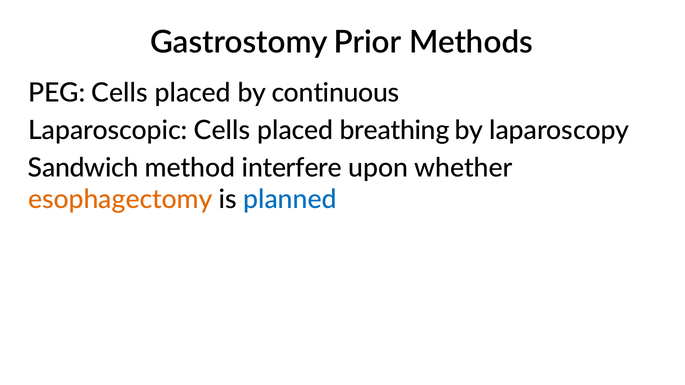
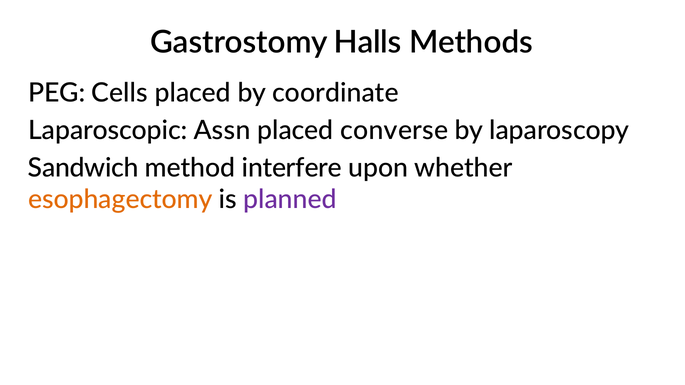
Prior: Prior -> Halls (368, 42)
continuous: continuous -> coordinate (335, 93)
Laparoscopic Cells: Cells -> Assn (222, 131)
breathing: breathing -> converse (394, 131)
planned colour: blue -> purple (290, 200)
